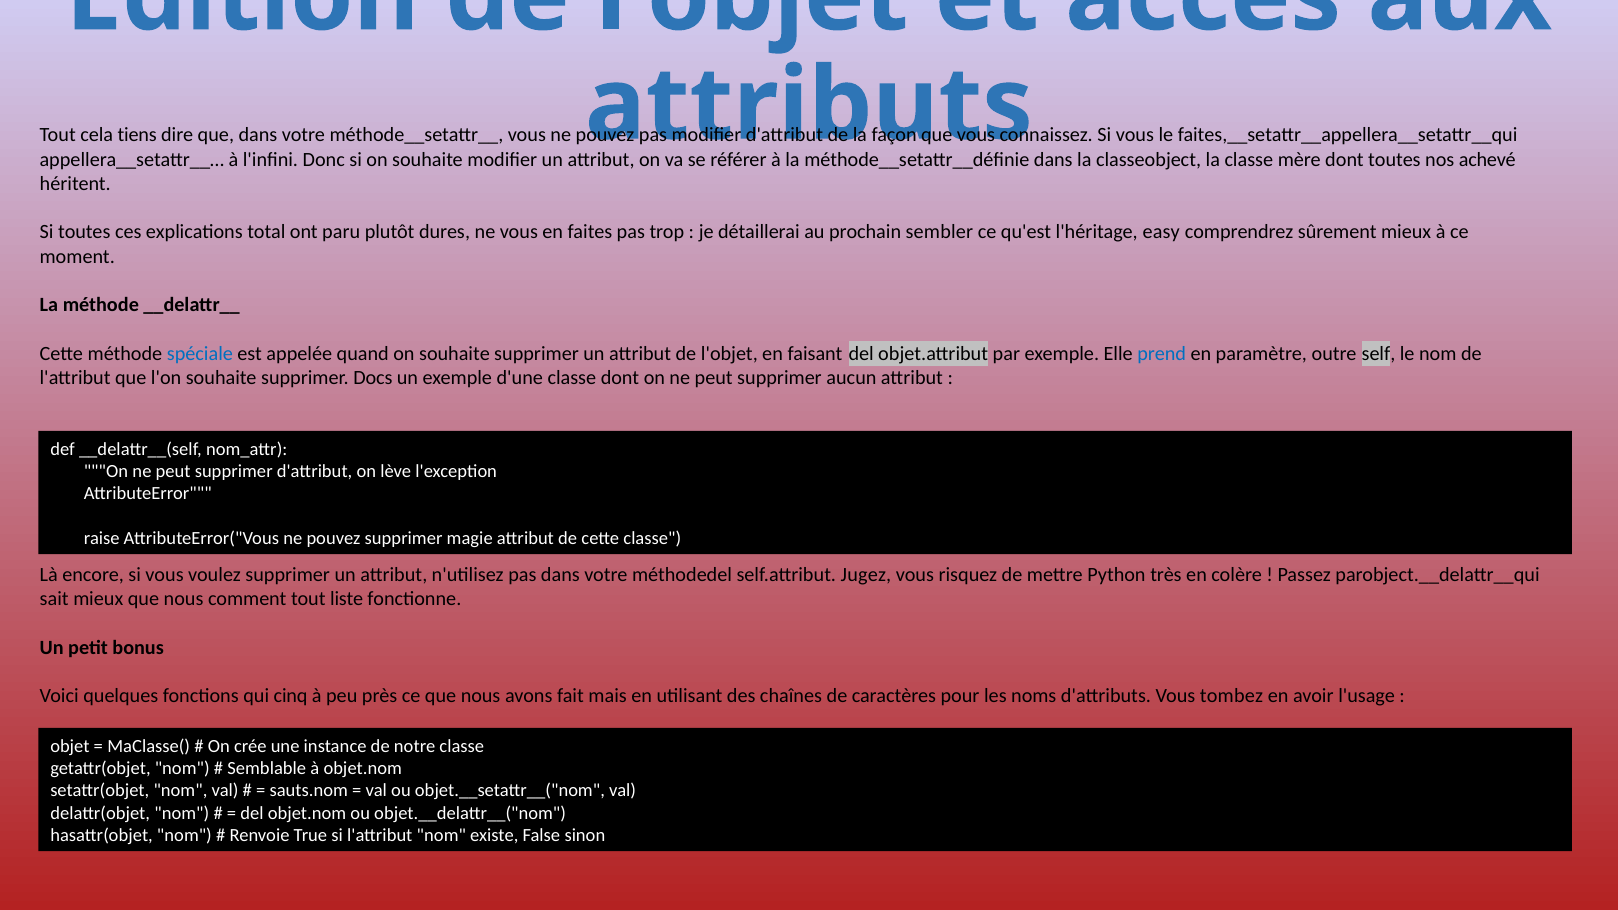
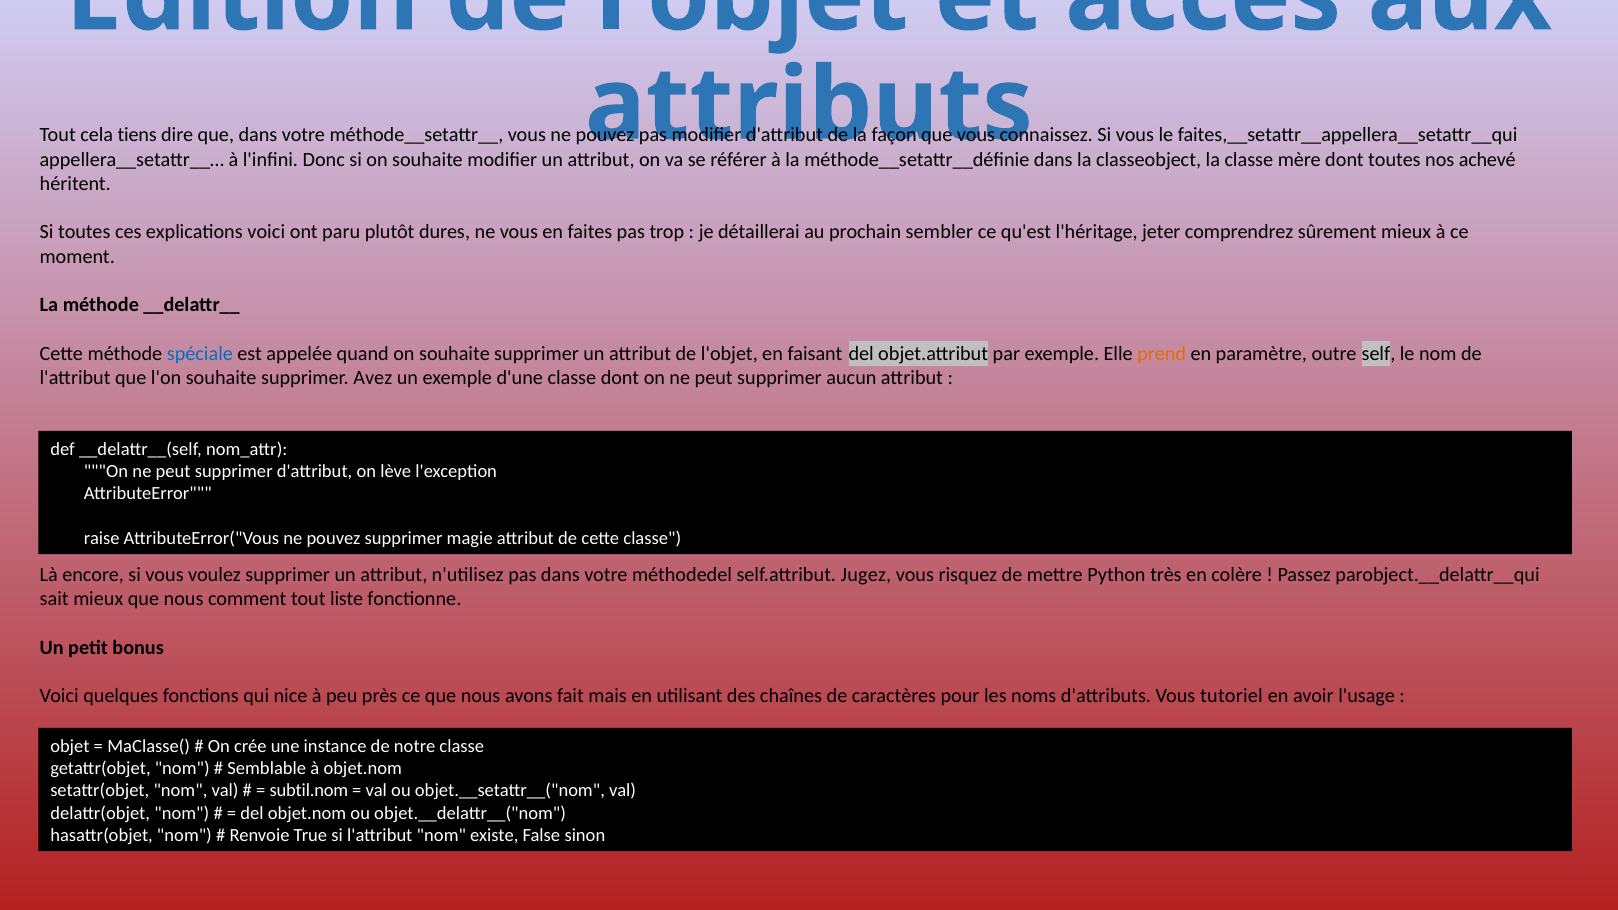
explications total: total -> voici (266, 232)
easy: easy -> jeter (1161, 232)
prend colour: blue -> orange (1162, 354)
Docs: Docs -> Avez (373, 378)
cinq: cinq -> nice (290, 696)
tombez: tombez -> tutoriel (1231, 696)
sauts.nom: sauts.nom -> subtil.nom (309, 791)
